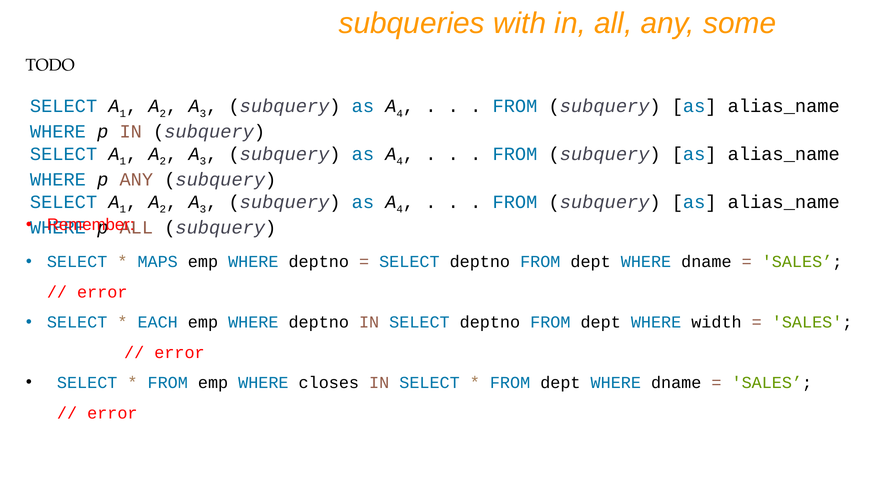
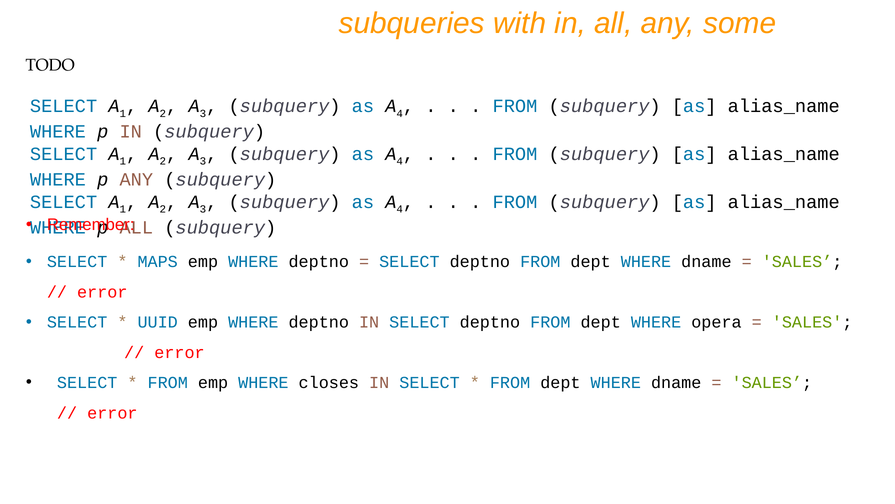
EACH: EACH -> UUID (158, 322)
width: width -> opera (716, 322)
